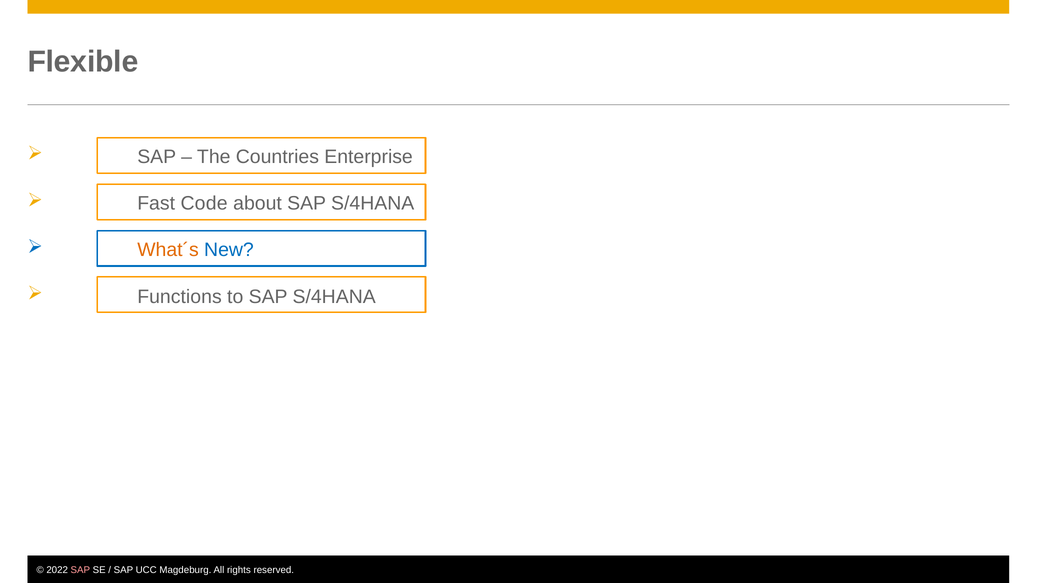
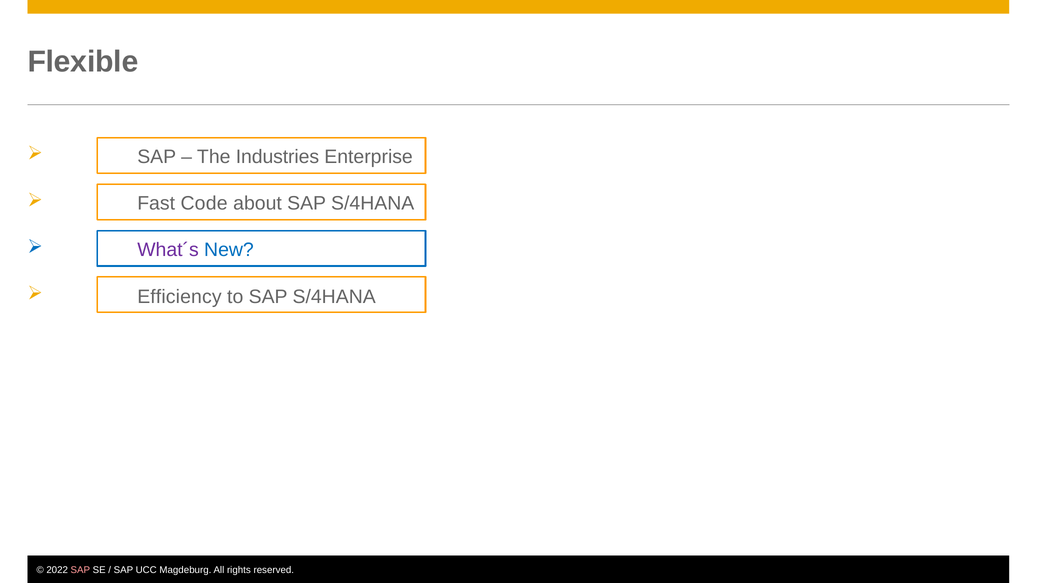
Countries: Countries -> Industries (277, 157)
What´s colour: orange -> purple (168, 250)
Functions: Functions -> Efficiency (179, 297)
